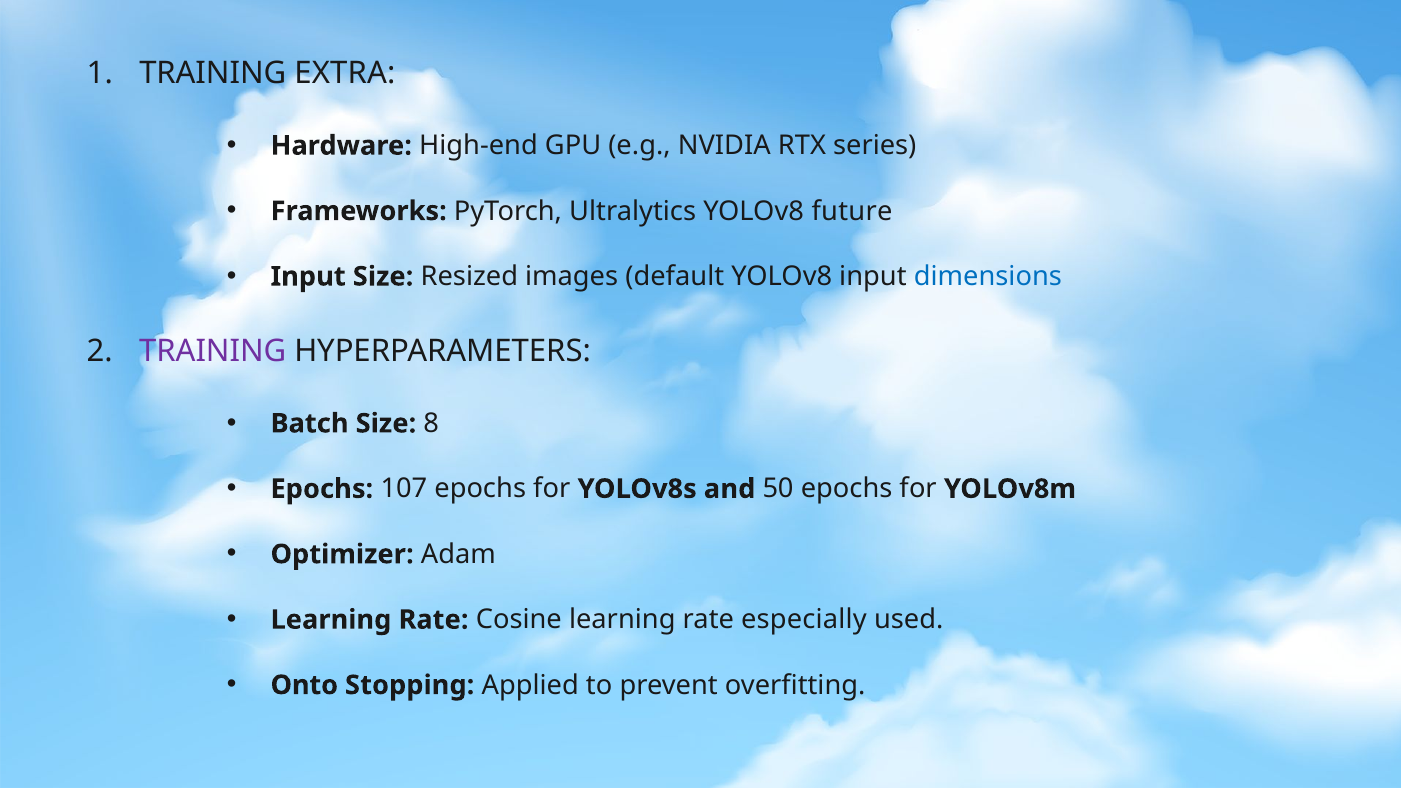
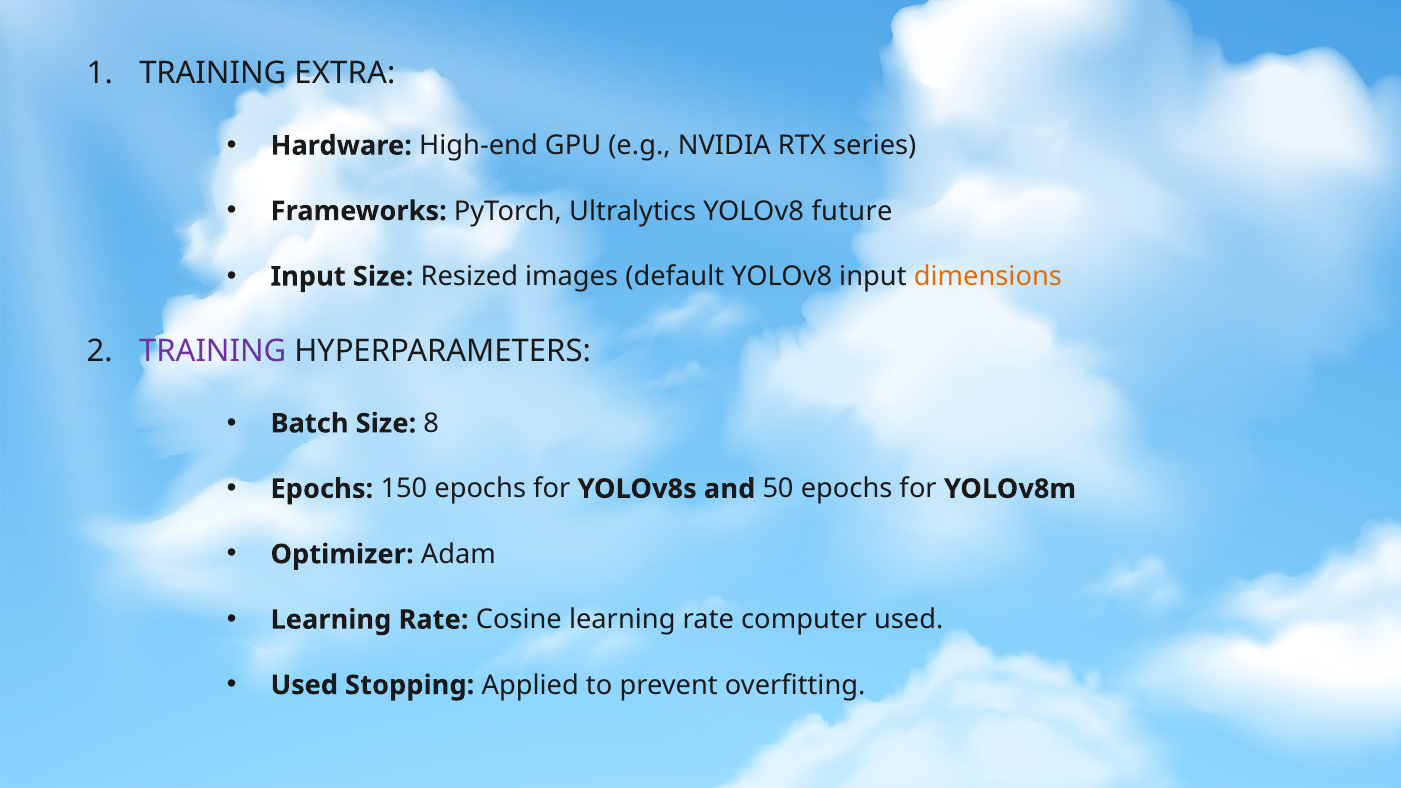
dimensions colour: blue -> orange (988, 277)
107: 107 -> 150 (404, 489)
especially: especially -> computer (804, 620)
Onto: Onto -> Used (304, 685)
